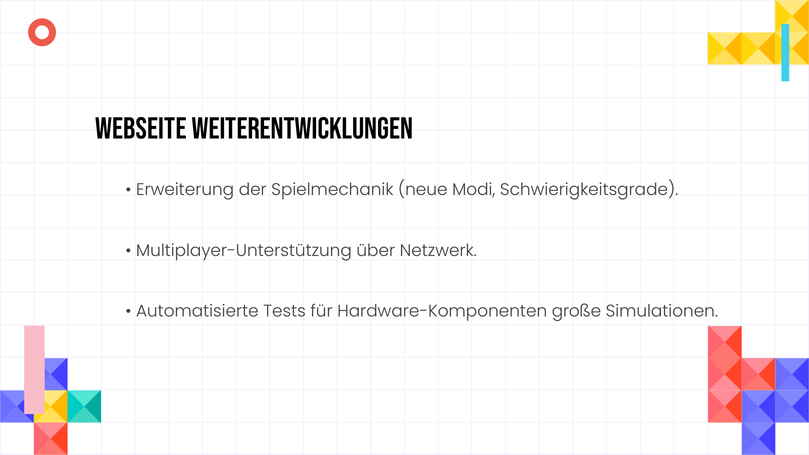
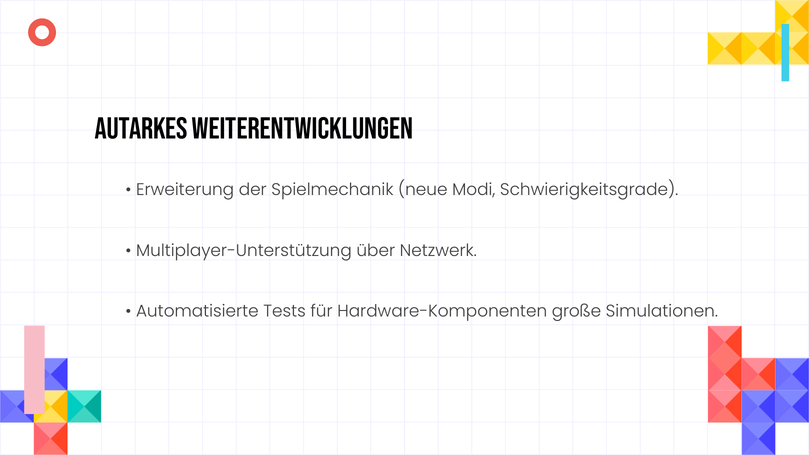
Webseite: Webseite -> Autarkes (141, 129)
